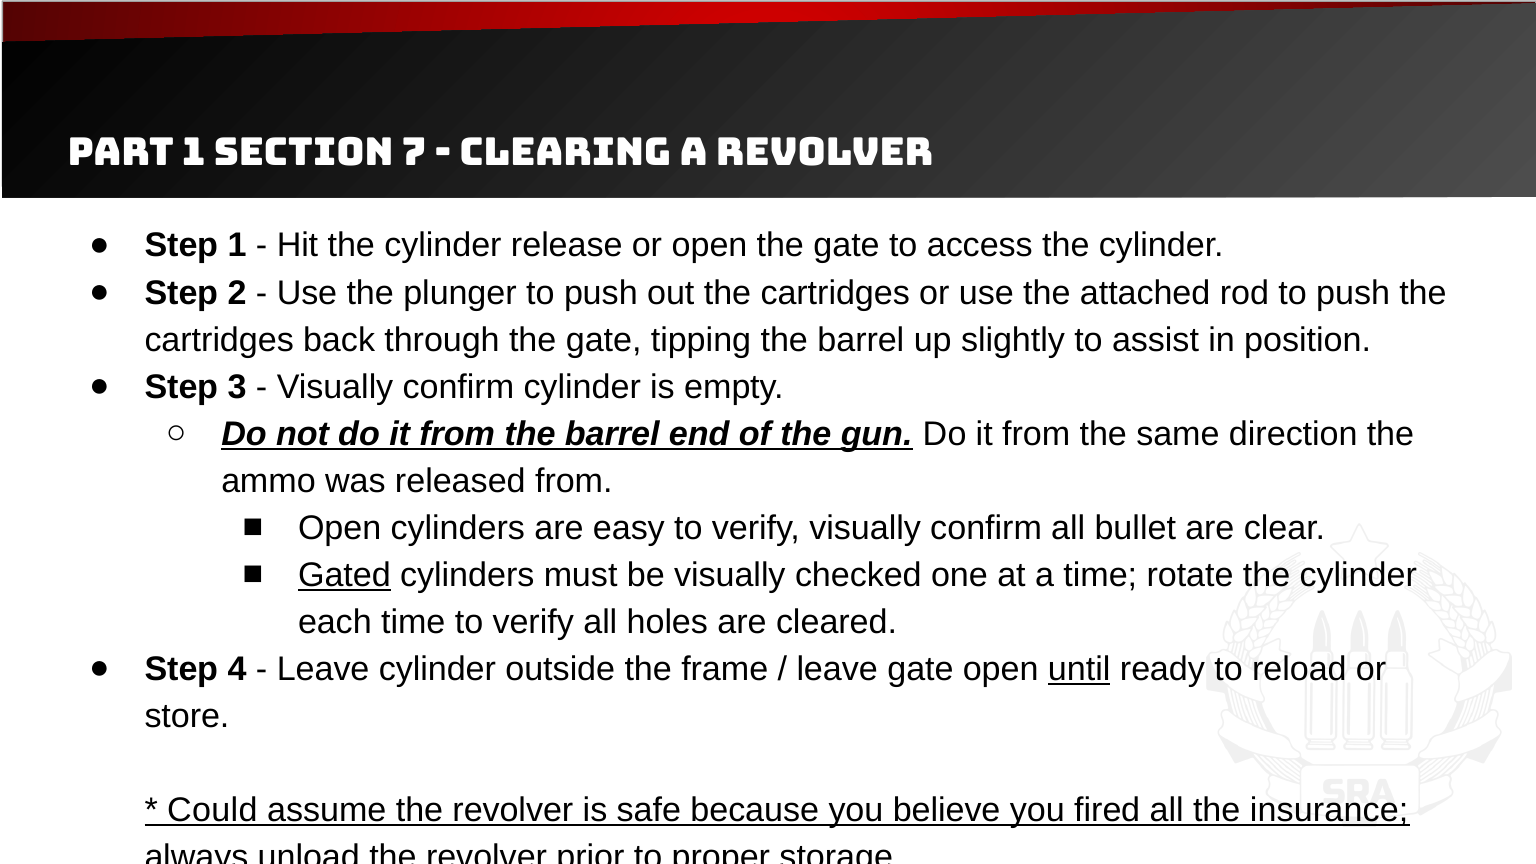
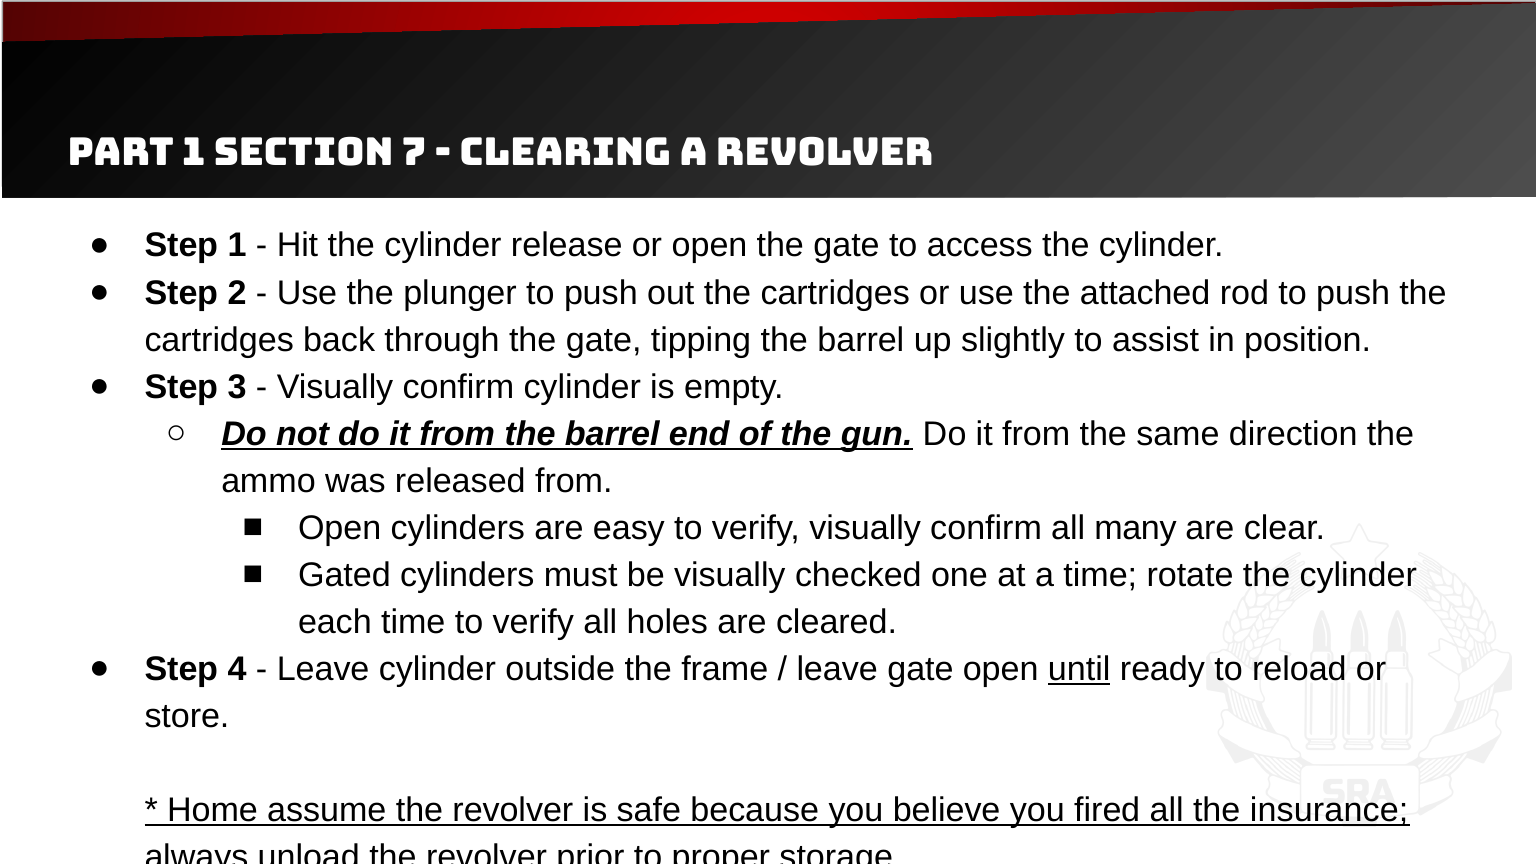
bullet: bullet -> many (1135, 528)
Gated underline: present -> none (344, 575)
Could: Could -> Home (212, 810)
